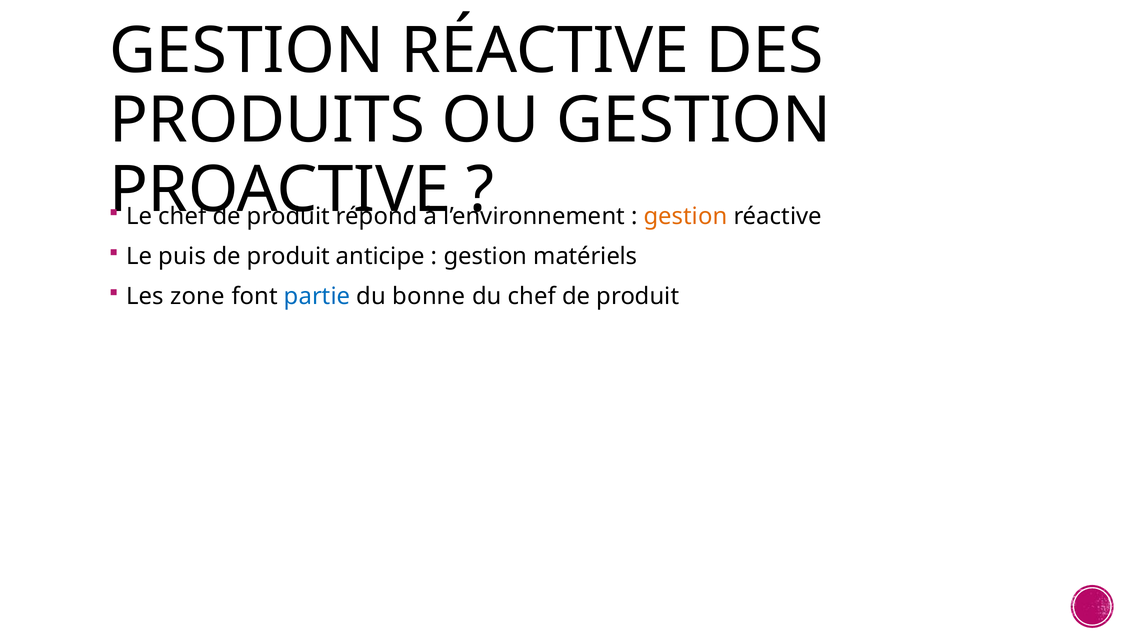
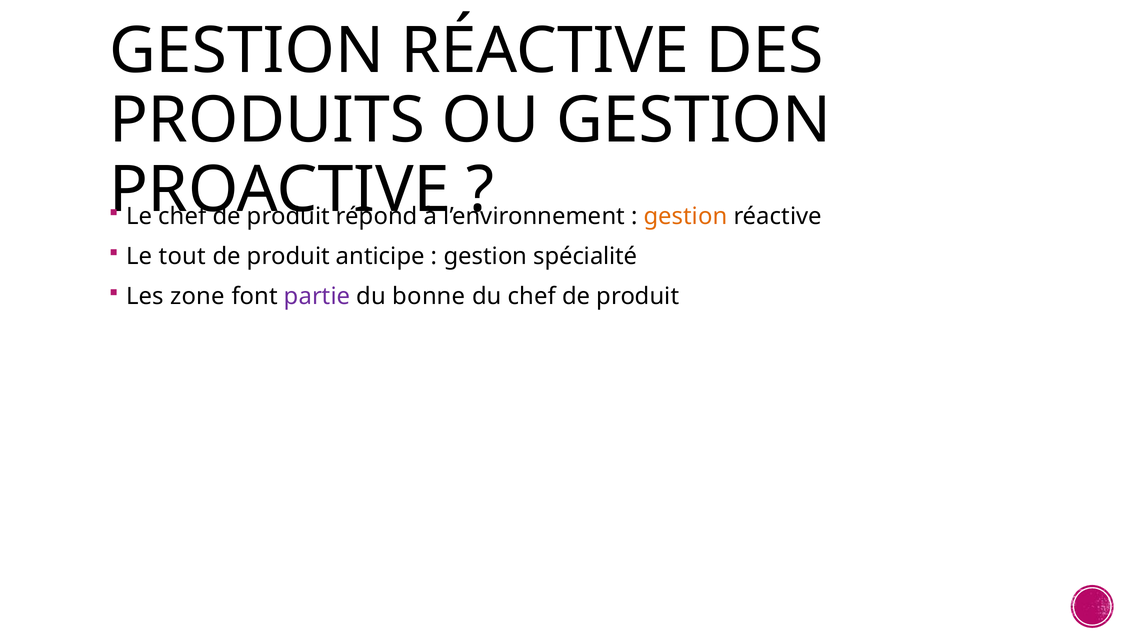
puis: puis -> tout (182, 256)
matériels: matériels -> spécialité (585, 256)
partie colour: blue -> purple (317, 296)
